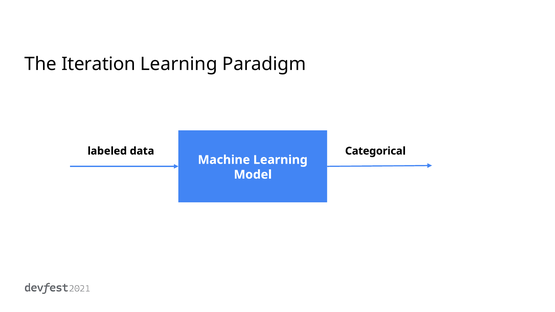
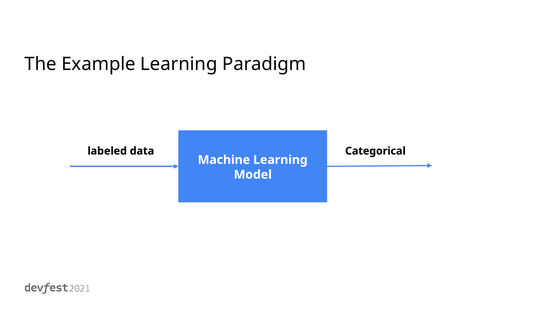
Iteration: Iteration -> Example (98, 64)
